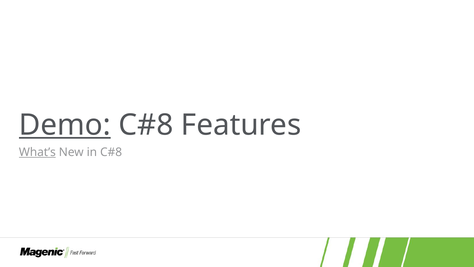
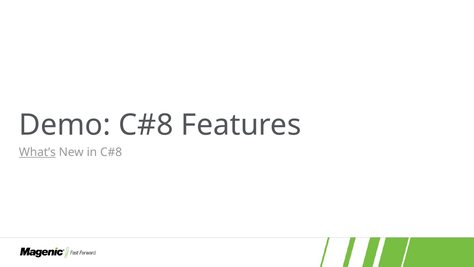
Demo underline: present -> none (65, 125)
